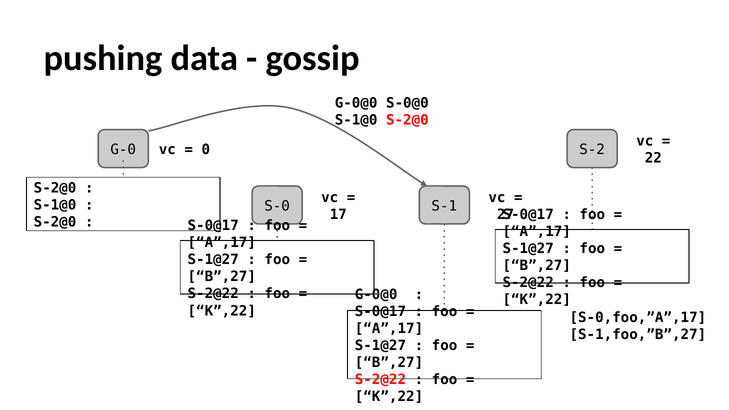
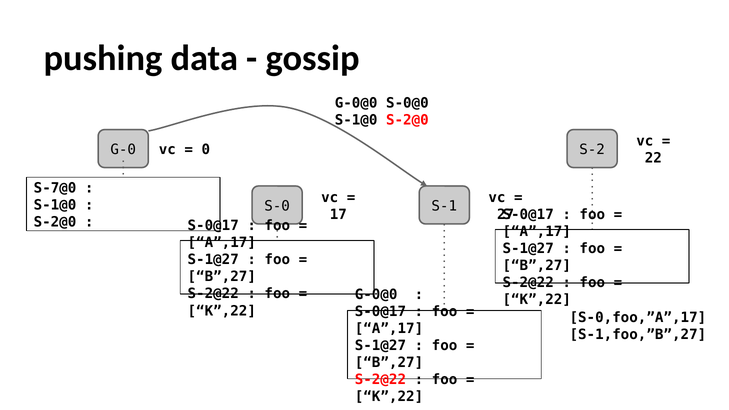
S-2@0: S-2@0 -> S-7@0 (55, 188)
